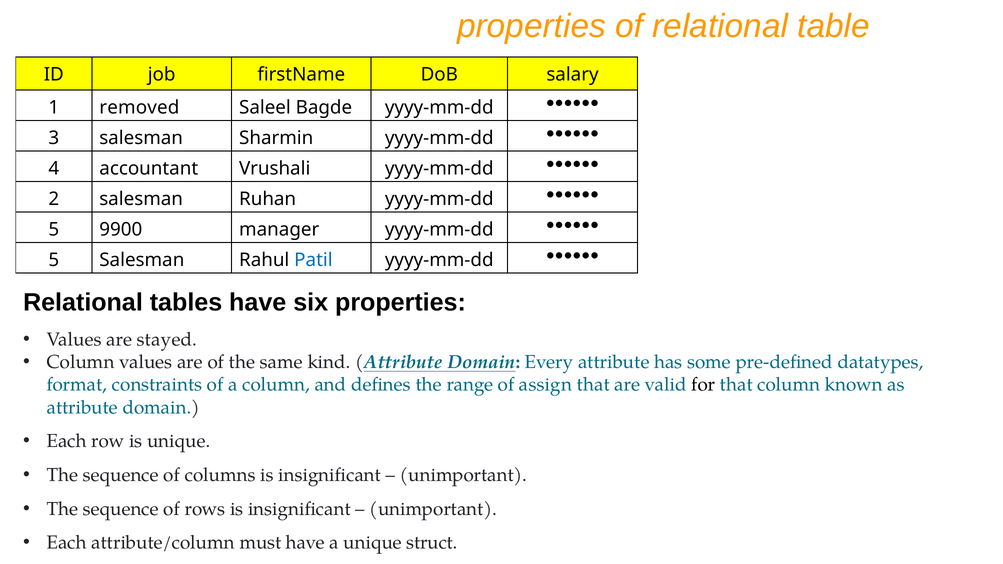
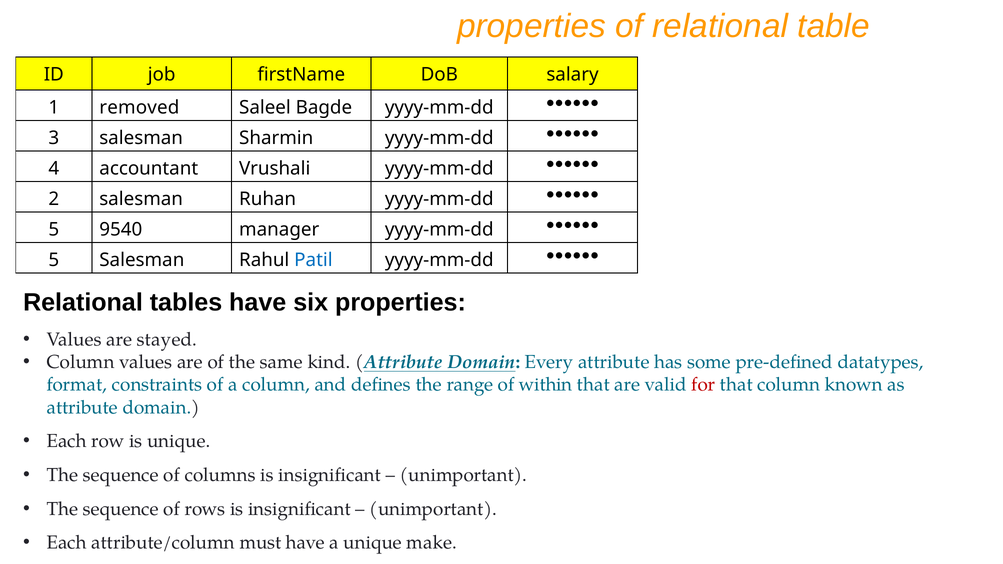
9900: 9900 -> 9540 (121, 230)
assign: assign -> within (546, 385)
for colour: black -> red (703, 385)
struct: struct -> make (432, 543)
